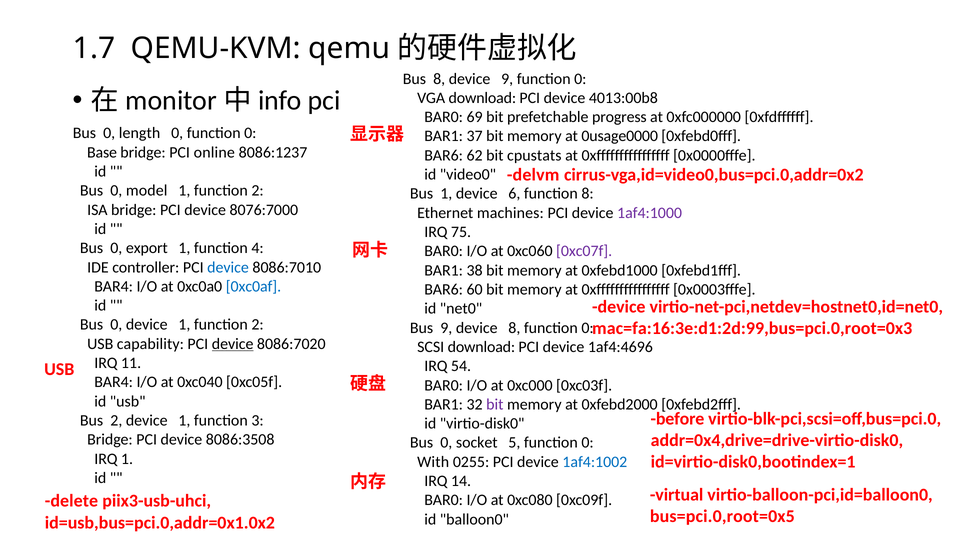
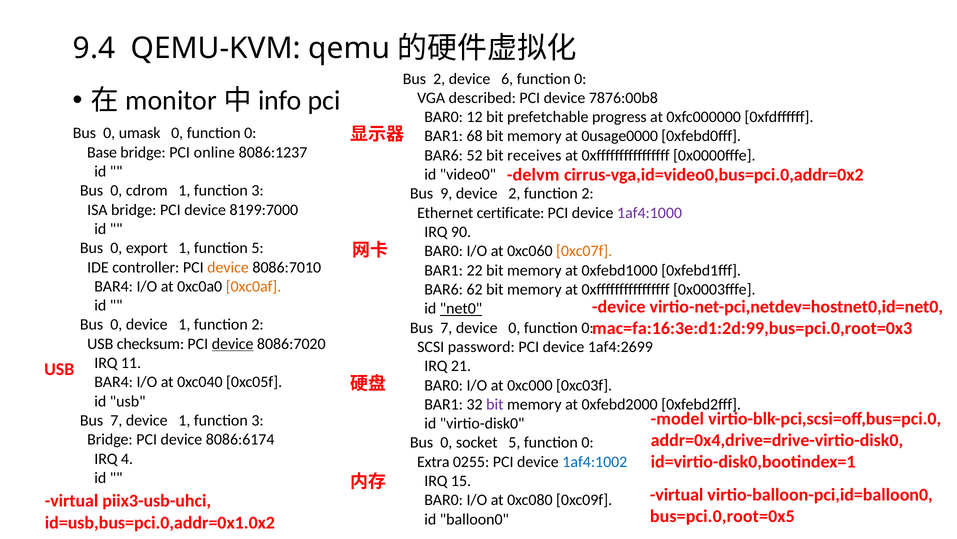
1.7: 1.7 -> 9.4 (94, 48)
Bus 8: 8 -> 2 (439, 79)
device 9: 9 -> 6 (507, 79)
VGA download: download -> described (482, 98)
4013:00b8: 4013:00b8 -> 7876:00b8 (623, 98)
69: 69 -> 12 (475, 117)
length: length -> umask (140, 133)
37: 37 -> 68 (475, 136)
62: 62 -> 52 (475, 155)
cpustats: cpustats -> receives (534, 155)
model: model -> cdrom (147, 190)
2: 2 -> 3 (258, 190)
Bus 1: 1 -> 9 (446, 193)
device 6: 6 -> 2 (514, 193)
8: 8 -> 2 (588, 193)
8076:7000: 8076:7000 -> 8199:7000 (264, 210)
machines: machines -> certificate (511, 213)
75: 75 -> 90 (461, 232)
function 4: 4 -> 5 (258, 248)
0xc07f colour: purple -> orange (584, 251)
device colour: blue -> orange (228, 267)
38: 38 -> 22 (475, 270)
0xc0af colour: blue -> orange (253, 286)
60: 60 -> 62 (475, 289)
net0 underline: none -> present (461, 308)
9: 9 -> 7 (446, 327)
device 8: 8 -> 0 (514, 327)
capability: capability -> checksum (150, 343)
SCSI download: download -> password (481, 346)
1af4:4696: 1af4:4696 -> 1af4:2699 (620, 346)
54: 54 -> 21 (461, 366)
before: before -> model (677, 418)
2: 2 -> 7 (116, 420)
8086:3508: 8086:3508 -> 8086:6174 (240, 439)
IRQ 1: 1 -> 4 (127, 458)
With: With -> Extra (433, 461)
14: 14 -> 15 (461, 480)
delete: delete -> virtual (72, 500)
